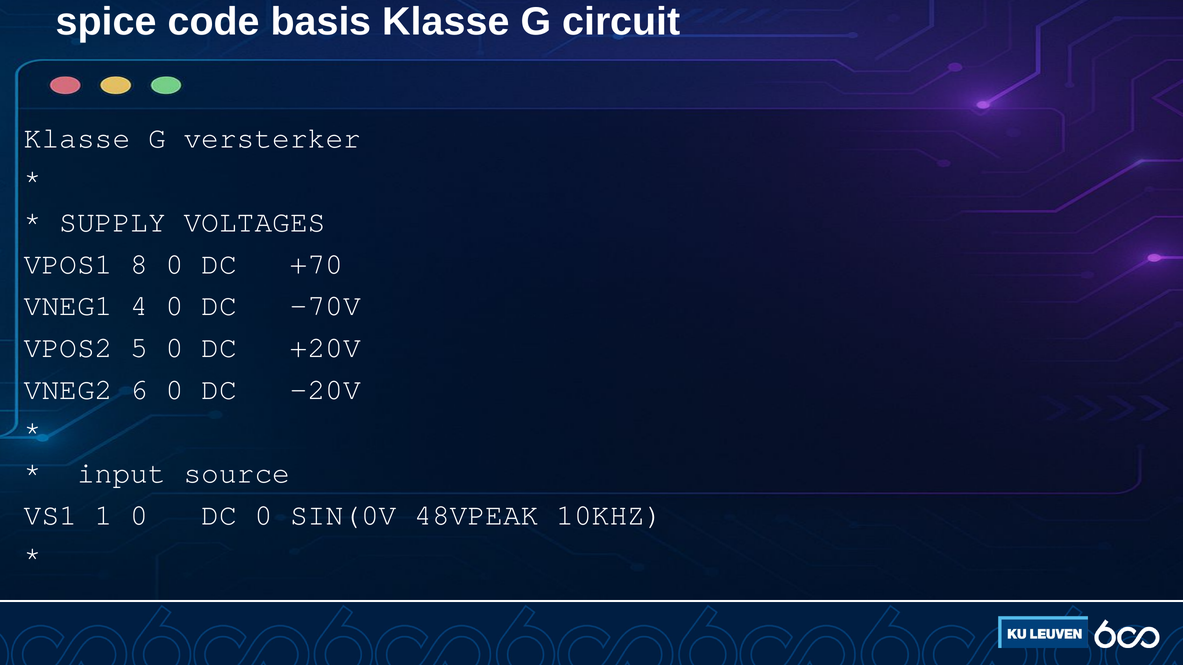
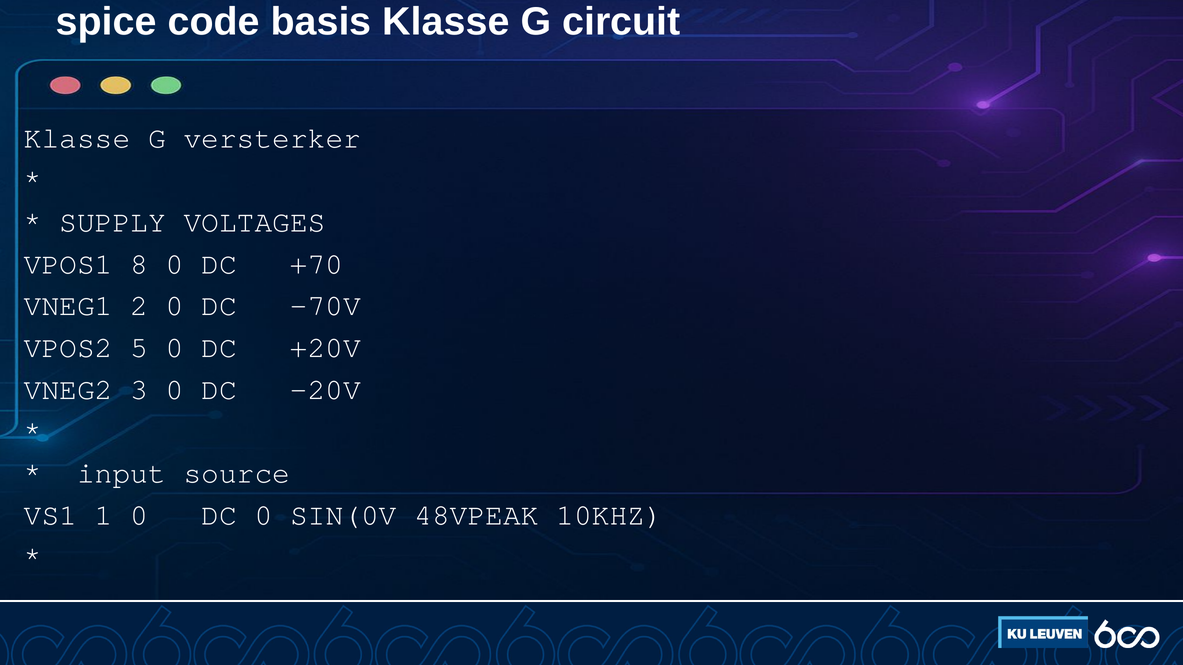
4: 4 -> 2 (139, 306)
6: 6 -> 3 (139, 390)
